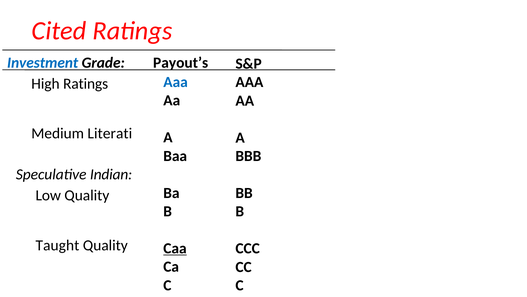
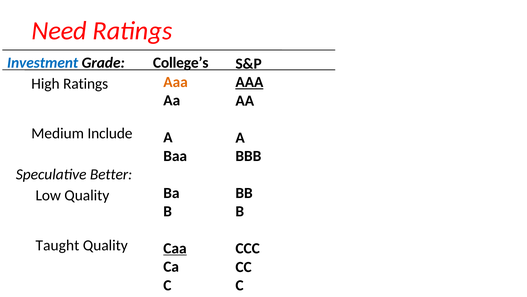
Cited: Cited -> Need (59, 31)
Payout’s: Payout’s -> College’s (181, 63)
Aaa colour: blue -> orange (176, 82)
AAA underline: none -> present (249, 82)
Literati: Literati -> Include (110, 133)
Indian: Indian -> Better (111, 174)
